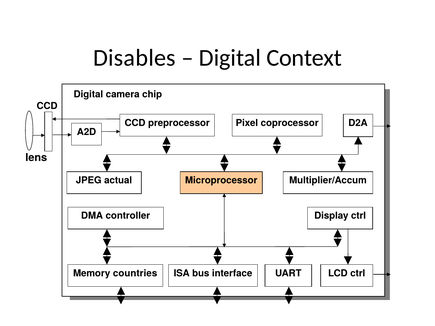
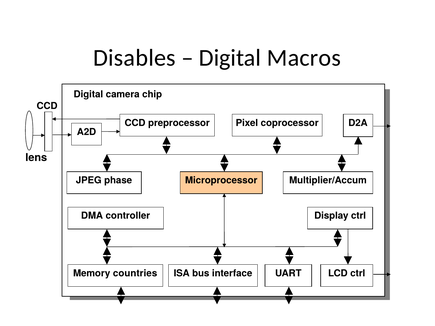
Context: Context -> Macros (304, 58)
actual: actual -> phase (118, 180)
